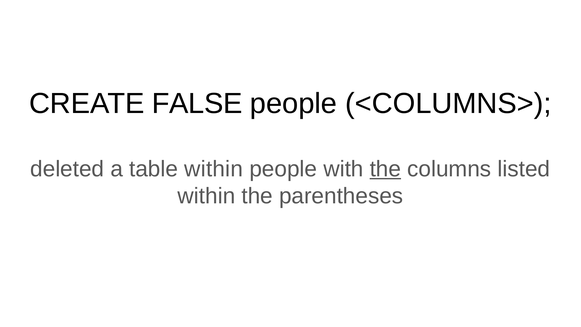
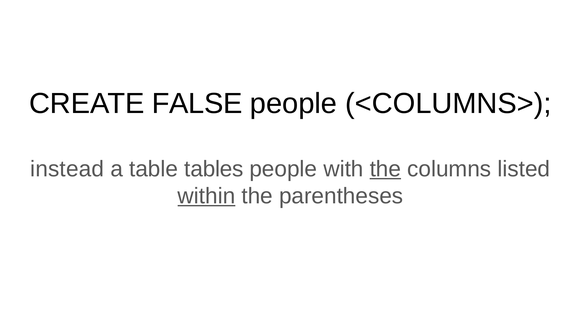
deleted: deleted -> instead (67, 169)
table within: within -> tables (214, 169)
within underline: none -> present (206, 196)
